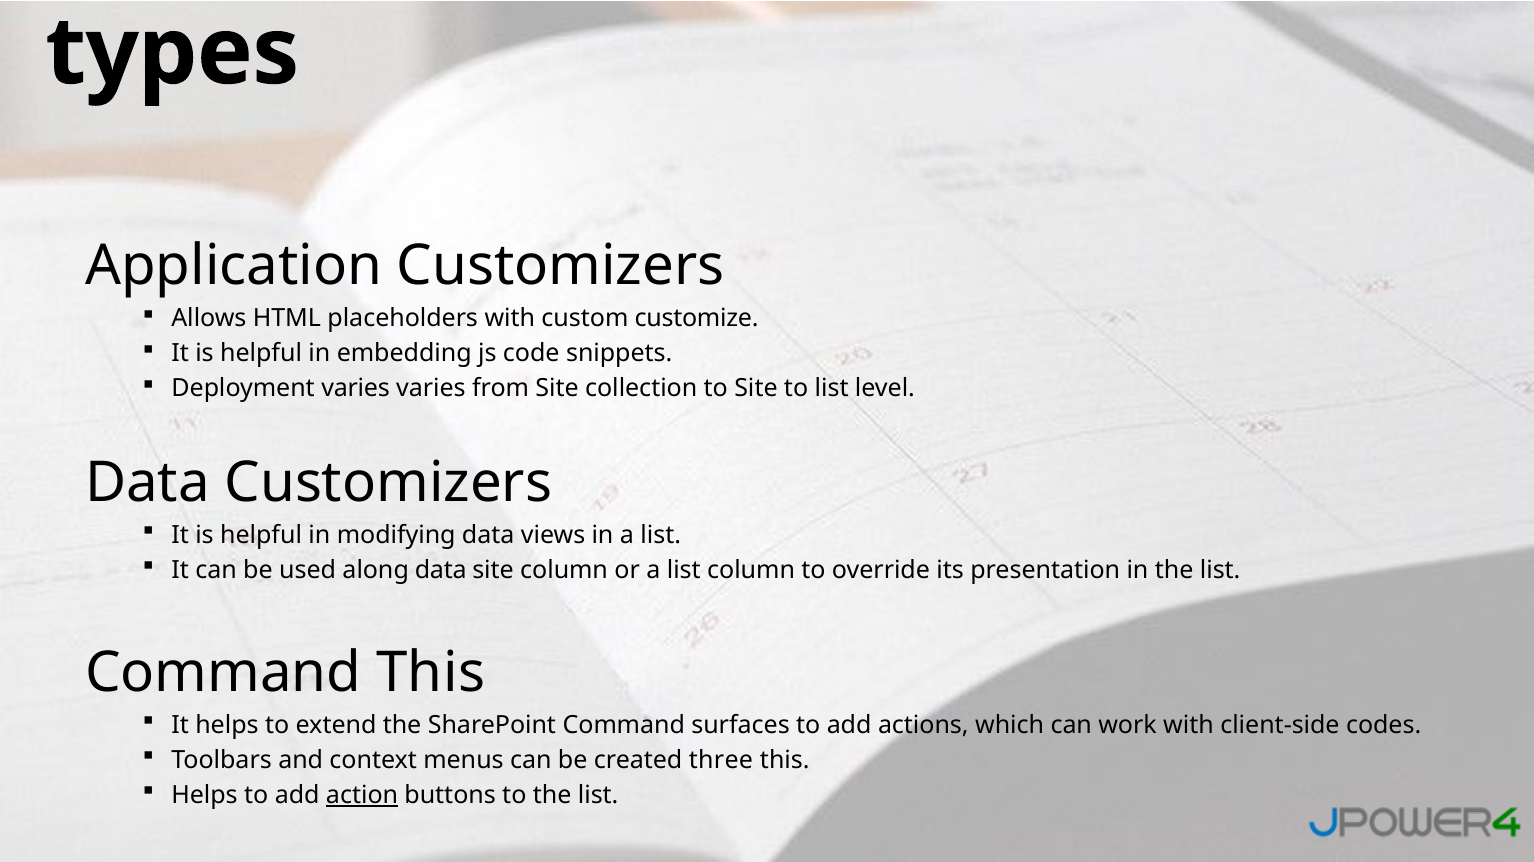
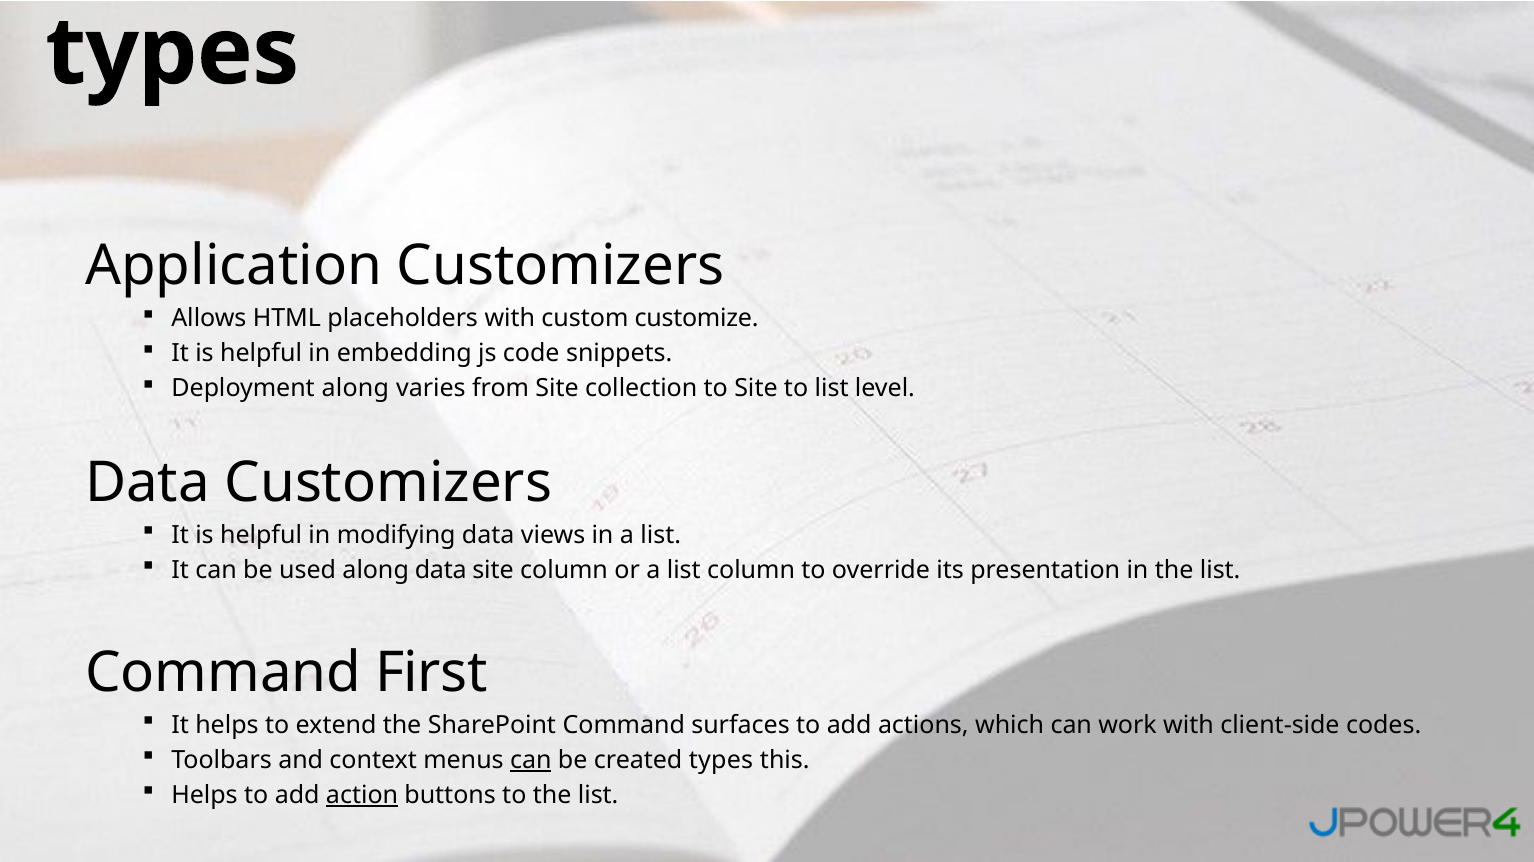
Deployment varies: varies -> along (355, 389)
Command This: This -> First (431, 674)
can underline: none -> present (531, 761)
created three: three -> types (721, 761)
